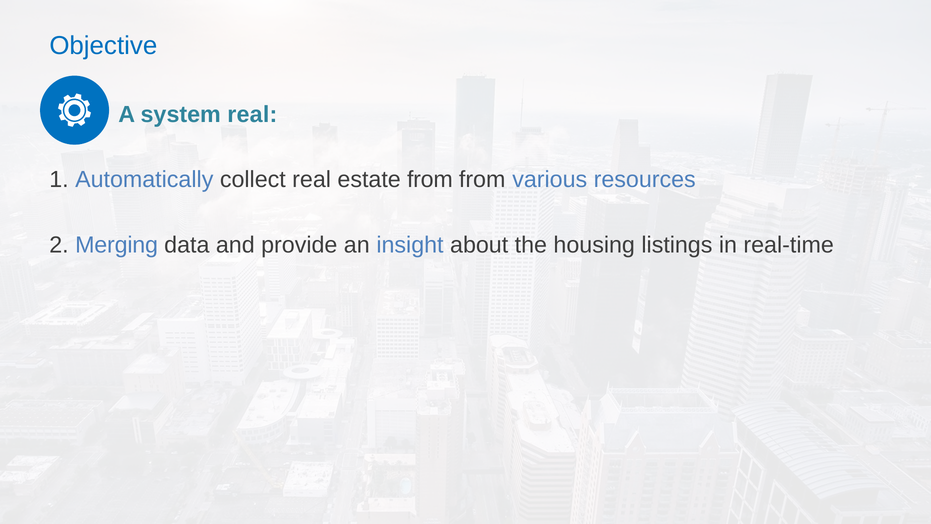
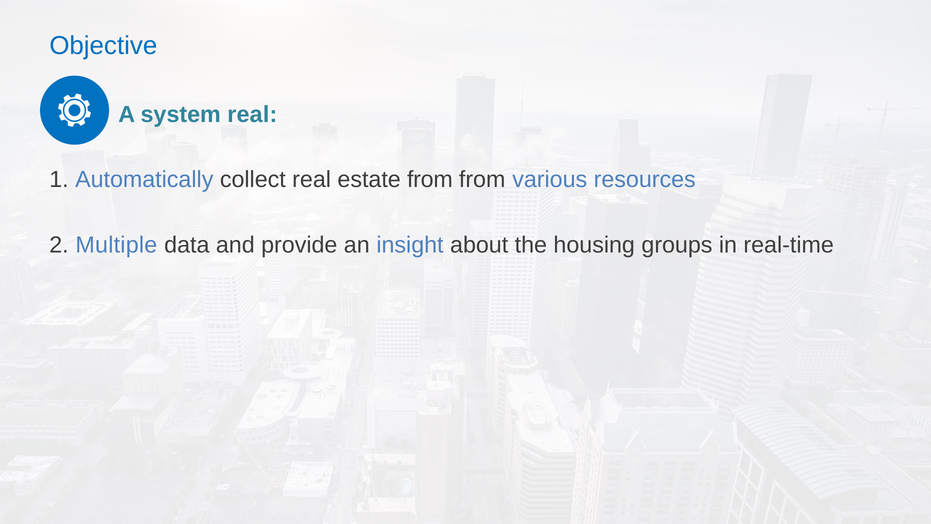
Merging: Merging -> Multiple (116, 245)
listings: listings -> groups (677, 245)
